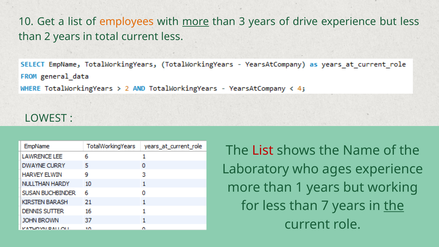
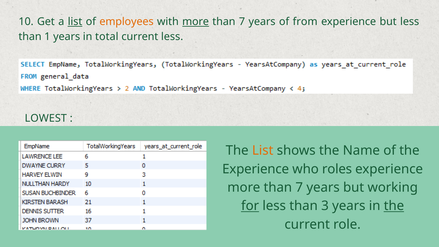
list underline: none -> present (75, 22)
3: 3 -> 7 (242, 22)
drive: drive -> from (305, 22)
2: 2 -> 1 (47, 37)
List colour: red -> orange (263, 151)
Laboratory: Laboratory -> Experience (256, 169)
ages: ages -> roles (337, 169)
1: 1 -> 7 (299, 187)
for underline: none -> present (250, 206)
7: 7 -> 3 (325, 206)
